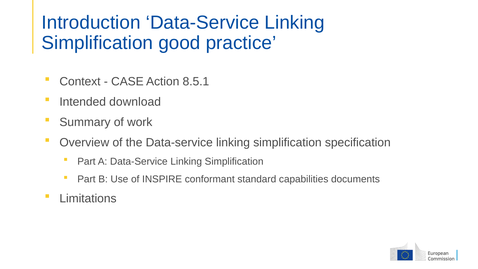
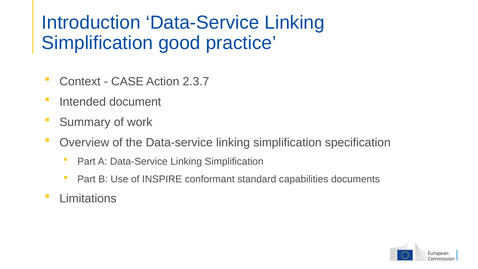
8.5.1: 8.5.1 -> 2.3.7 (196, 81)
download: download -> document (135, 102)
